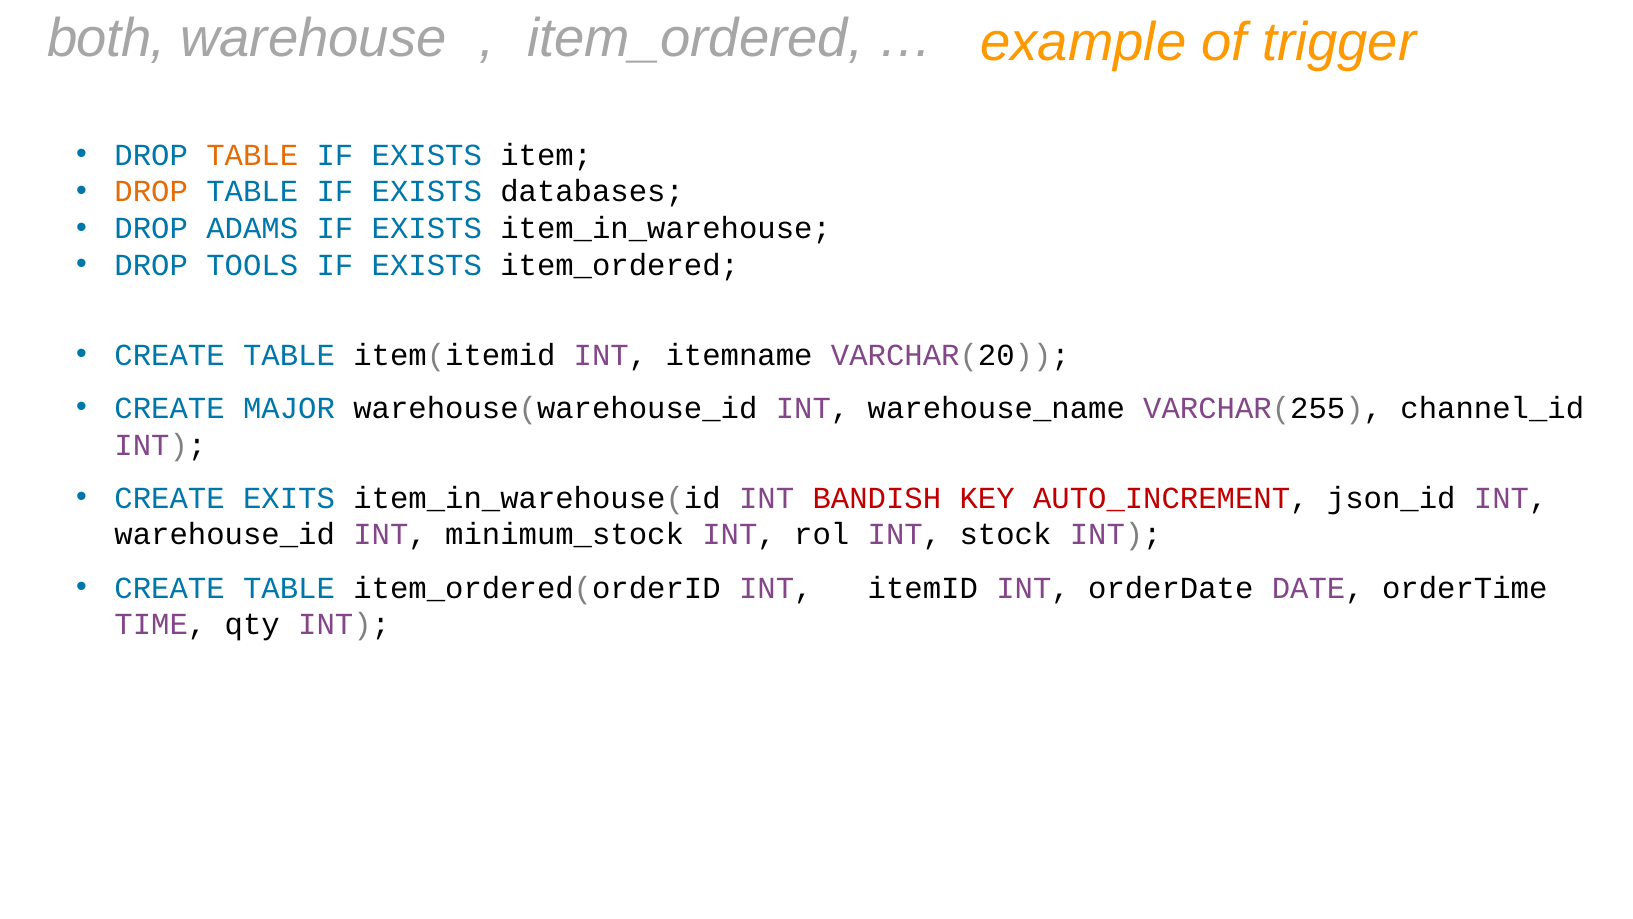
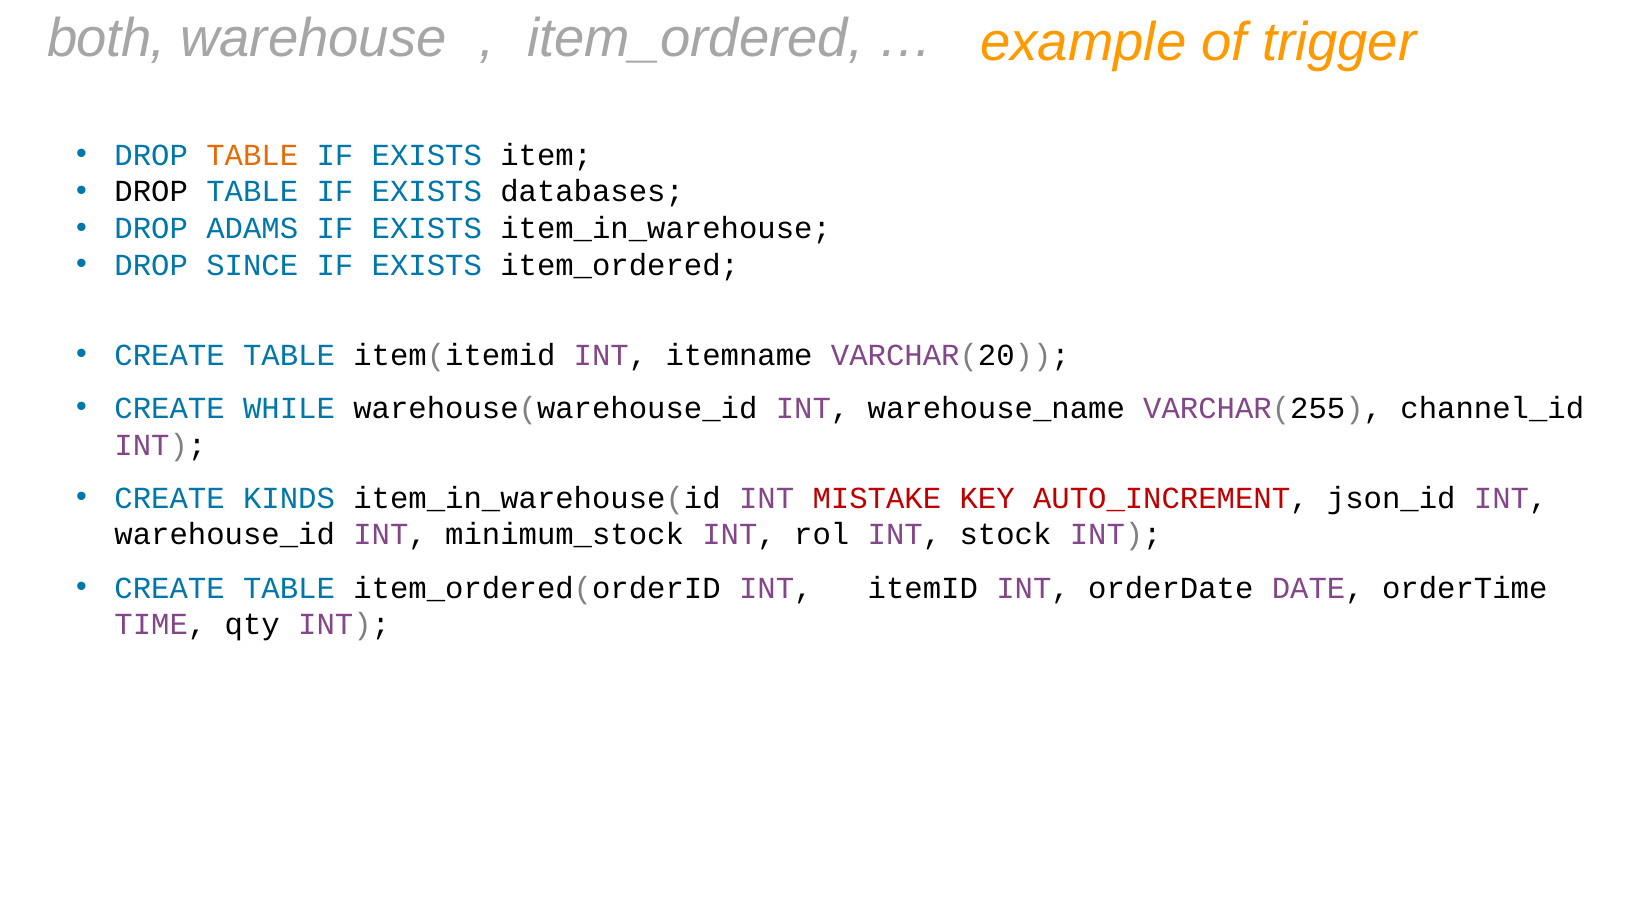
DROP colour: orange -> black (151, 192)
TOOLS: TOOLS -> SINCE (252, 265)
MAJOR: MAJOR -> WHILE (289, 408)
EXITS: EXITS -> KINDS (289, 498)
BANDISH: BANDISH -> MISTAKE (877, 498)
